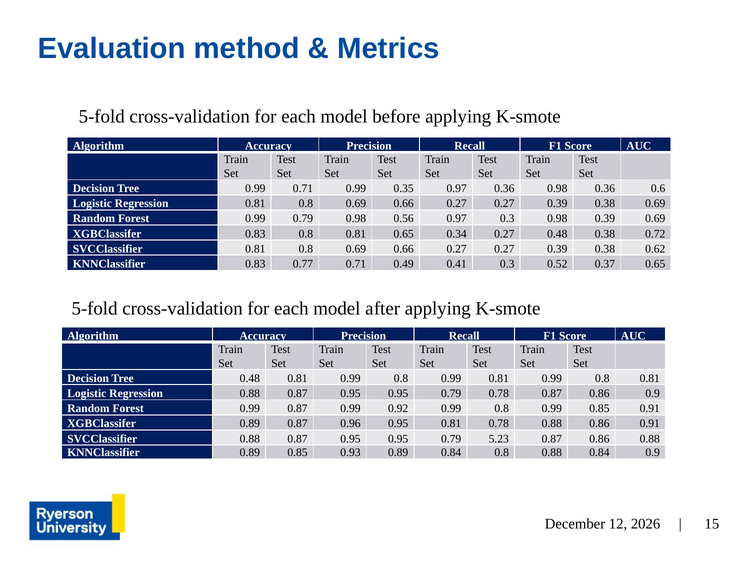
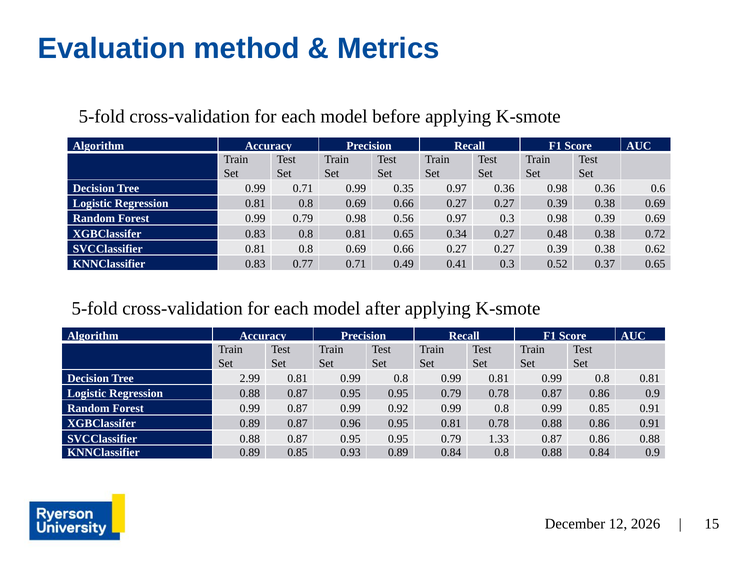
Tree 0.48: 0.48 -> 2.99 (250, 379)
5.23: 5.23 -> 1.33 (499, 439)
